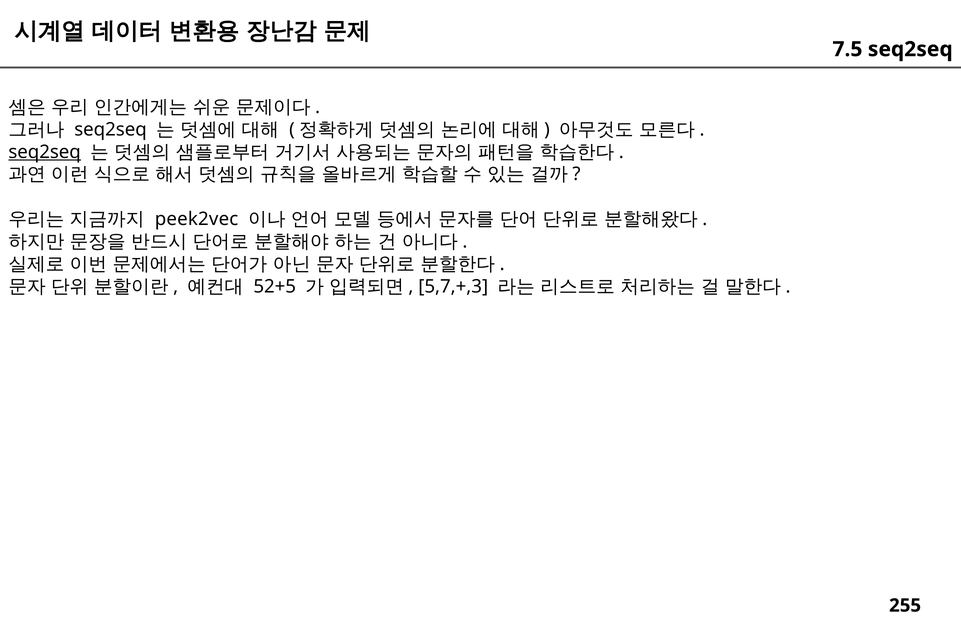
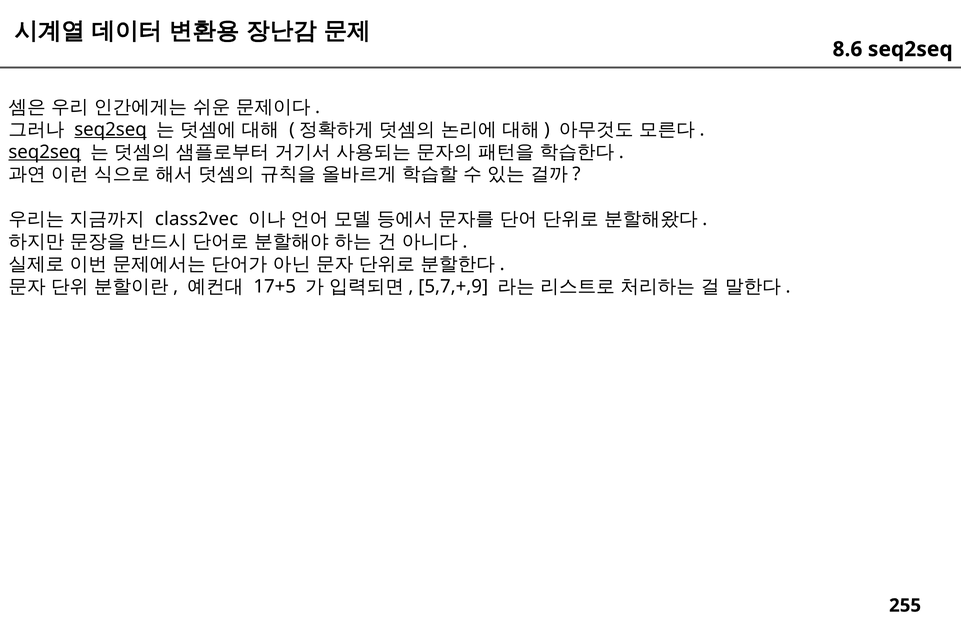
7.5: 7.5 -> 8.6 (847, 49)
seq2seq underline: none -> present (111, 130)
peek2vec: peek2vec -> class2vec (197, 219)
52+5: 52+5 -> 17+5 (275, 287)
5,7,+,3: 5,7,+,3 -> 5,7,+,9 (453, 287)
